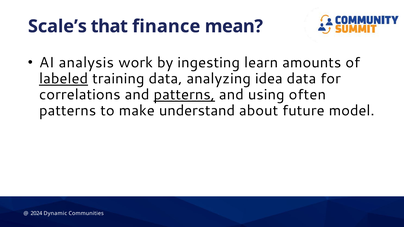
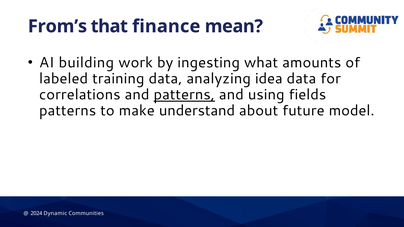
Scale’s: Scale’s -> From’s (57, 26)
analysis: analysis -> building (86, 63)
learn: learn -> what (261, 63)
labeled underline: present -> none (64, 79)
often: often -> fields (307, 95)
